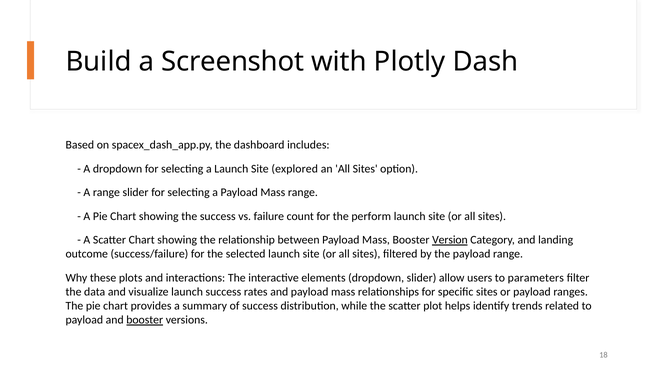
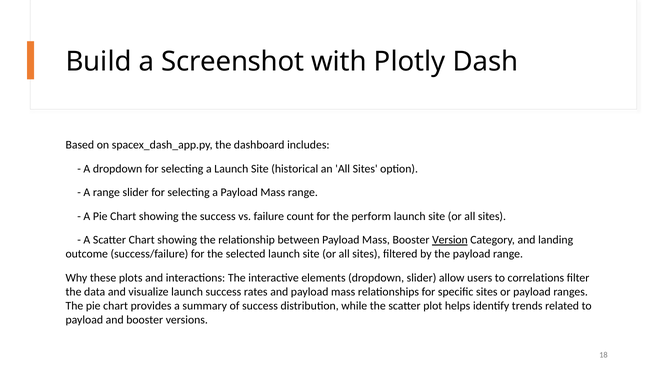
explored: explored -> historical (295, 169)
parameters: parameters -> correlations (536, 278)
booster underline: present -> none (145, 320)
